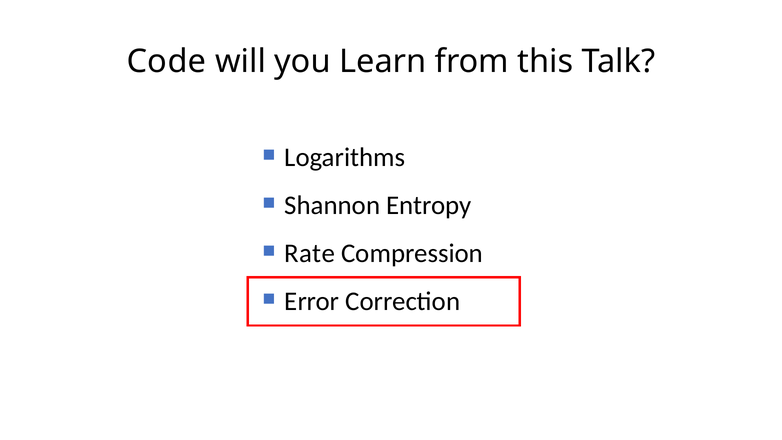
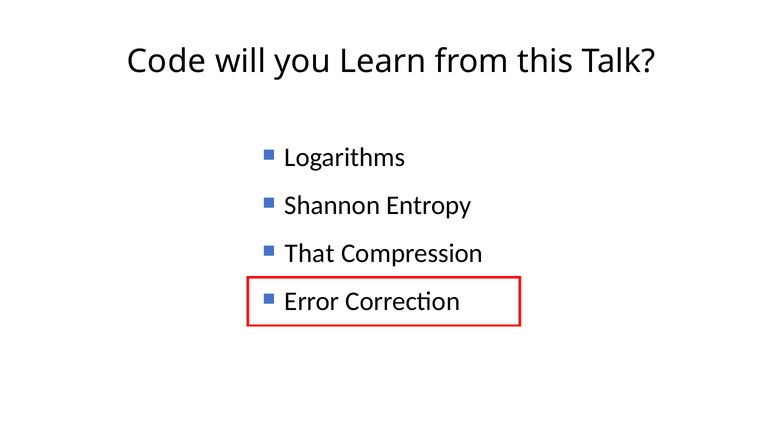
Rate: Rate -> That (310, 253)
